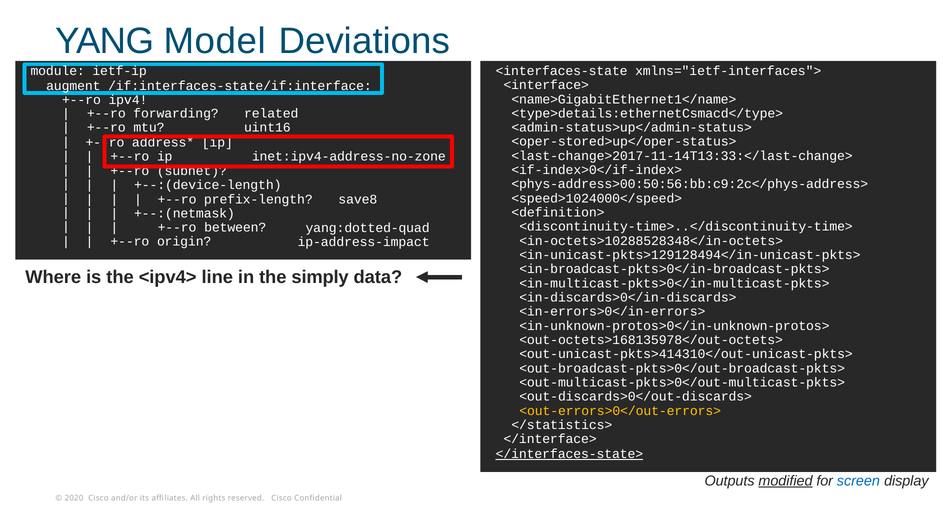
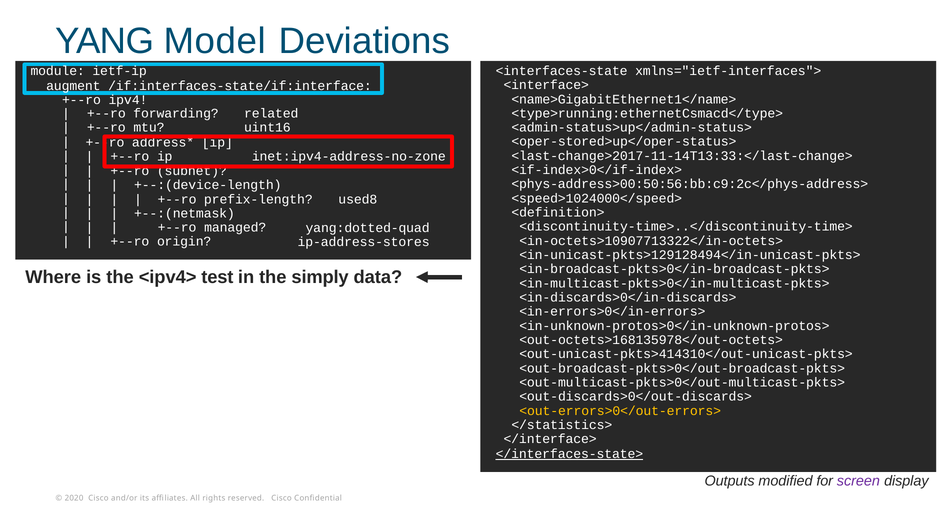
<type>details:ethernetCsmacd</type>: <type>details:ethernetCsmacd</type> -> <type>running:ethernetCsmacd</type> (647, 113)
save8: save8 -> used8 (358, 199)
between: between -> managed (235, 227)
<in-octets>10288528348</in-octets>: <in-octets>10288528348</in-octets> -> <in-octets>10907713322</in-octets> (651, 241)
ip-address-impact: ip-address-impact -> ip-address-stores (364, 242)
line: line -> test (217, 277)
modified underline: present -> none (785, 480)
screen colour: blue -> purple (858, 480)
